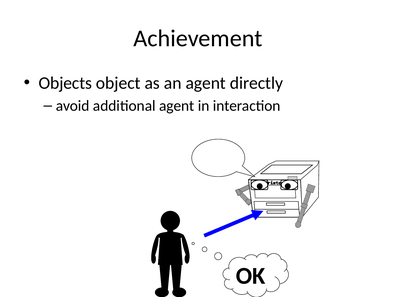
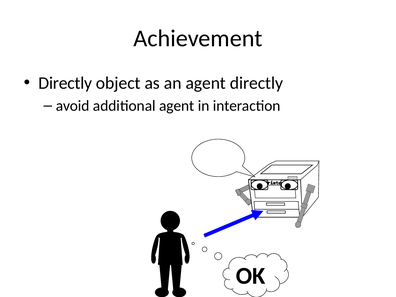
Objects: Objects -> Directly (65, 83)
